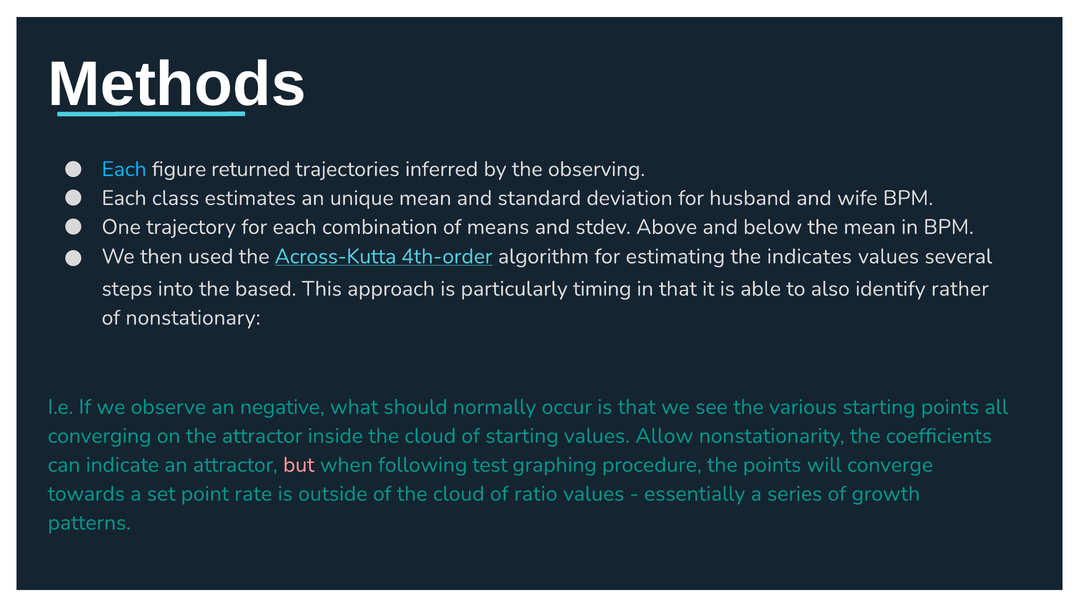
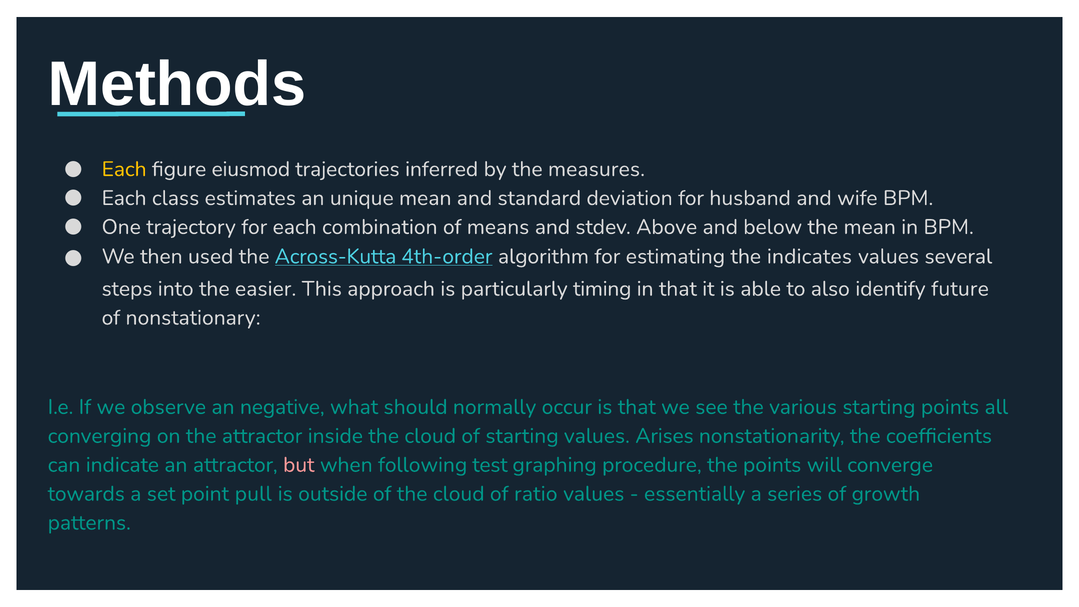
Each colour: light blue -> yellow (124, 169)
returned: returned -> eiusmod (251, 169)
observing: observing -> measures (596, 169)
based: based -> easier (266, 289)
rather: rather -> future (960, 289)
Allow: Allow -> Arises (664, 436)
rate: rate -> pull (253, 494)
